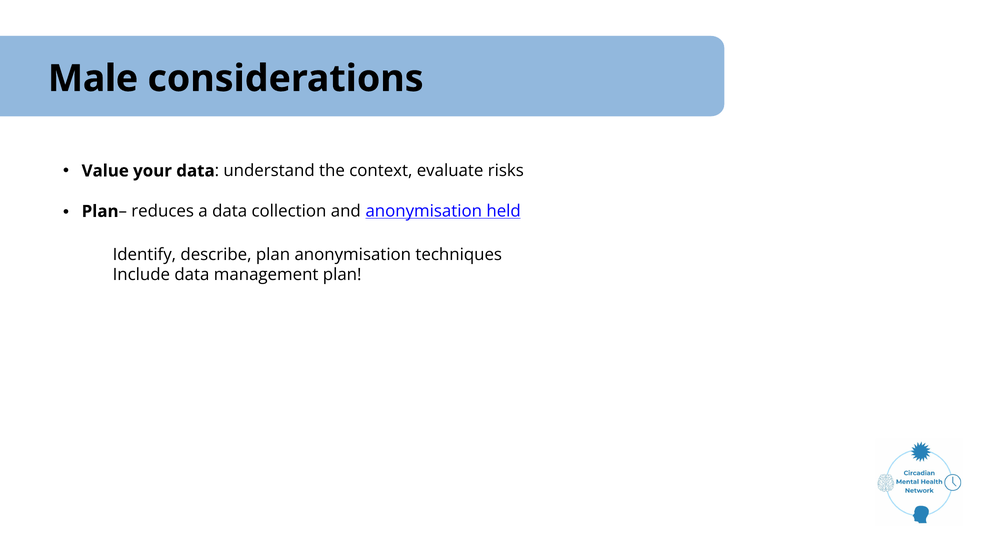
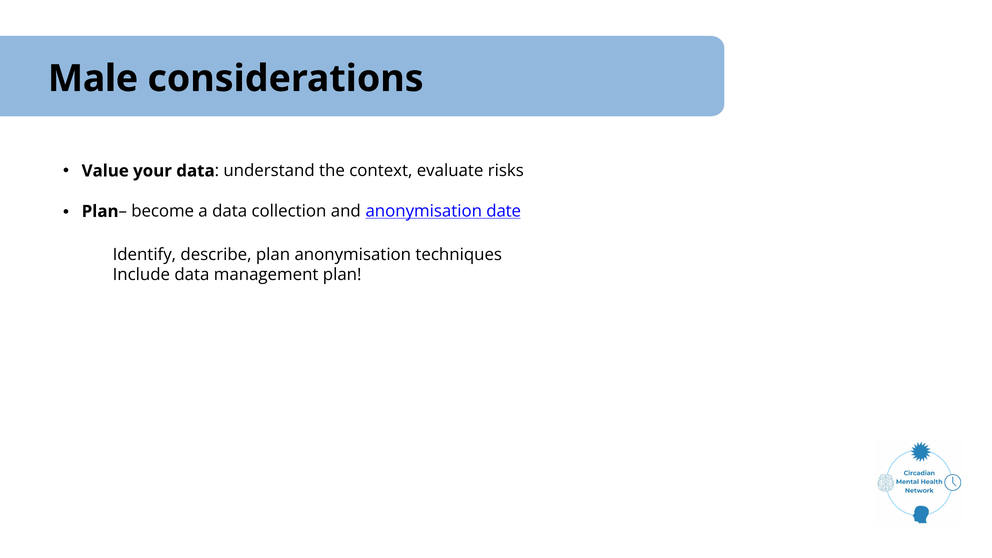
reduces: reduces -> become (163, 211)
held: held -> date (504, 211)
